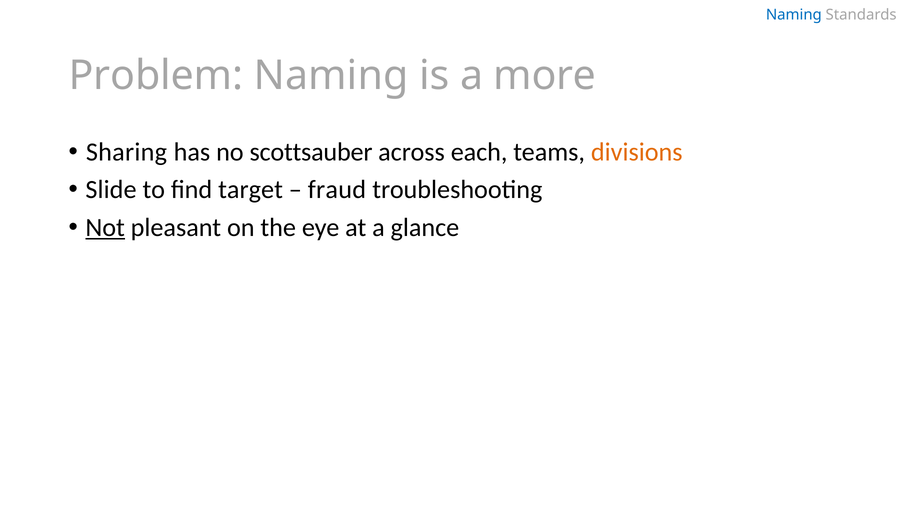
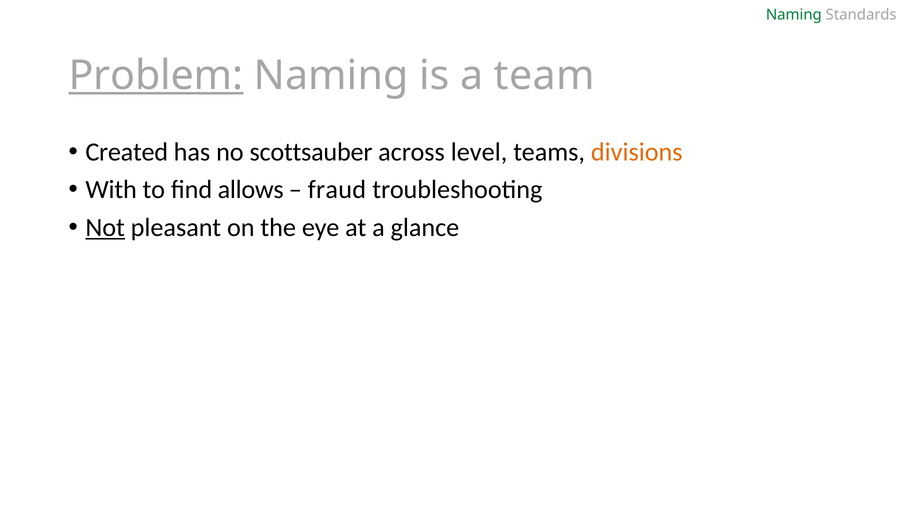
Naming colour: blue -> green (794, 15)
Problem underline: none -> present (156, 76)
more: more -> team (544, 76)
Sharing: Sharing -> Created (127, 152)
each: each -> level (479, 152)
Slide: Slide -> With (111, 190)
target: target -> allows (251, 190)
